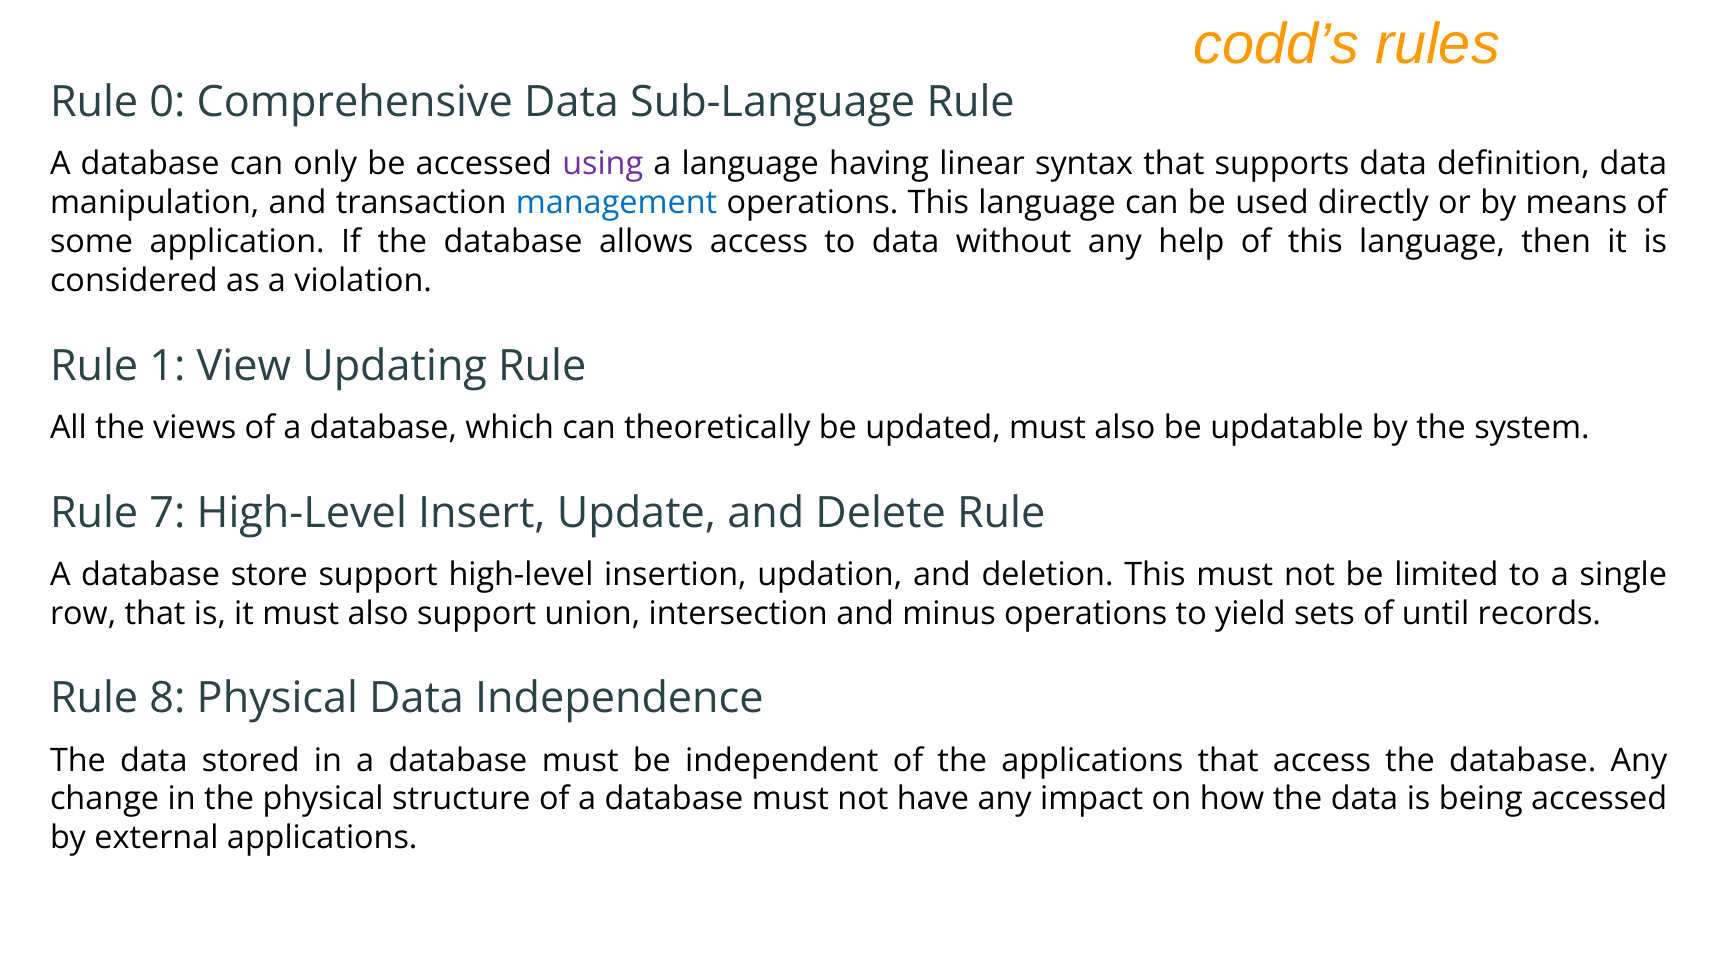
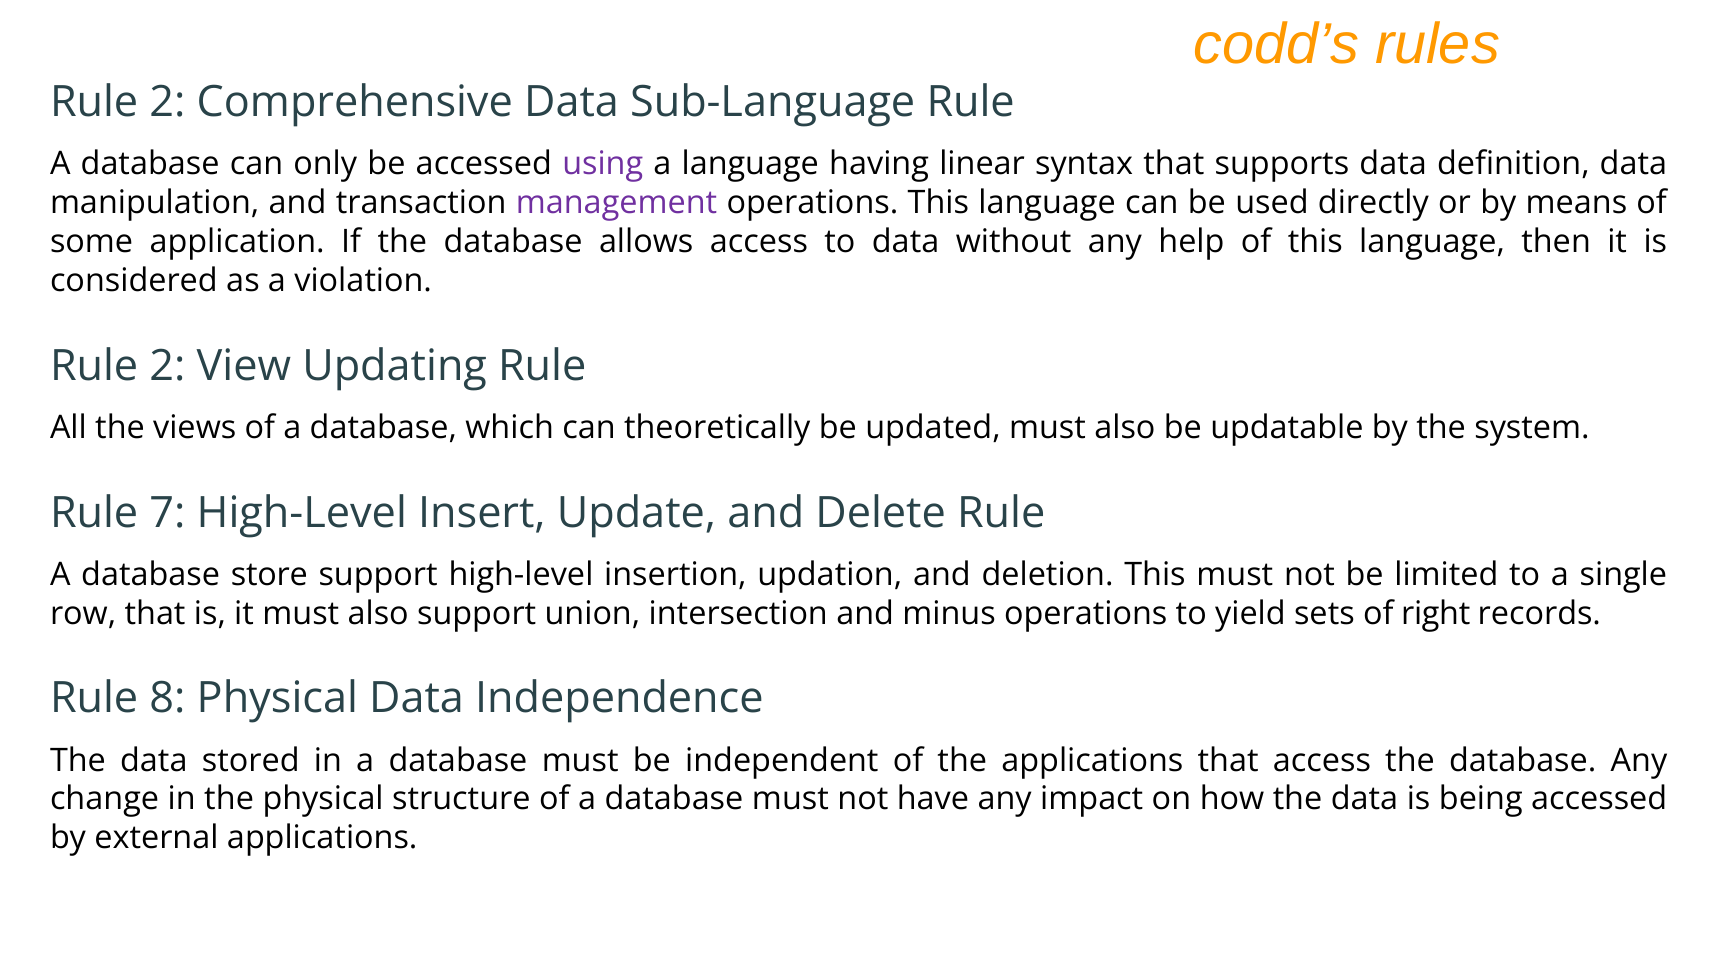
0: 0 -> 2 (167, 102)
management colour: blue -> purple (617, 203)
1: 1 -> 2 (167, 366)
until: until -> right (1436, 614)
